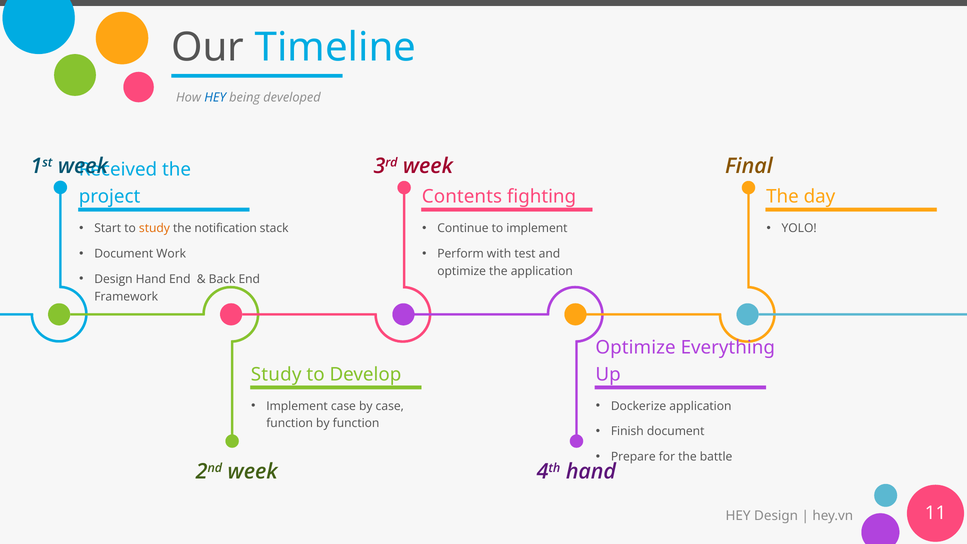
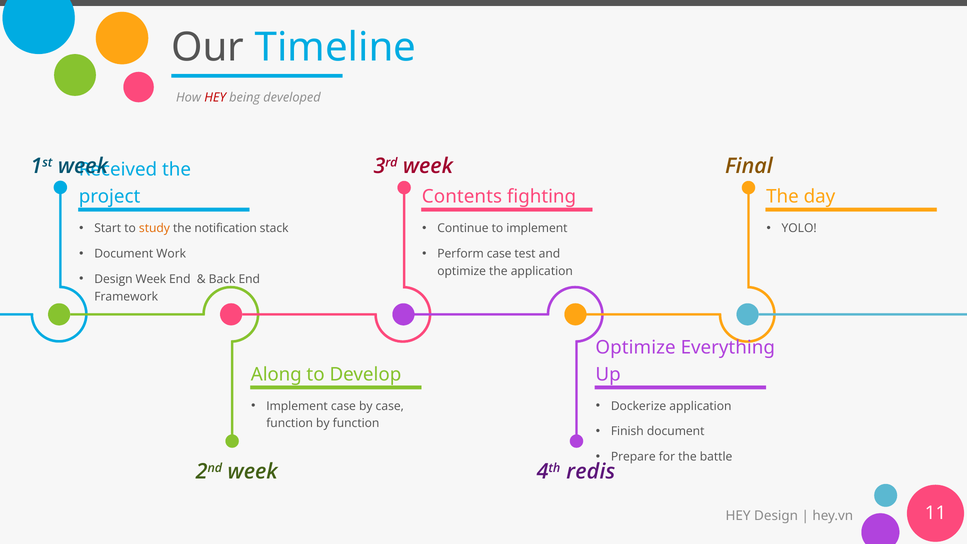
HEY colour: blue -> red (215, 98)
Perform with: with -> case (499, 254)
Design Hand: Hand -> Week (151, 279)
Study: Study -> Along (276, 374)
4th hand: hand -> redis (591, 471)
